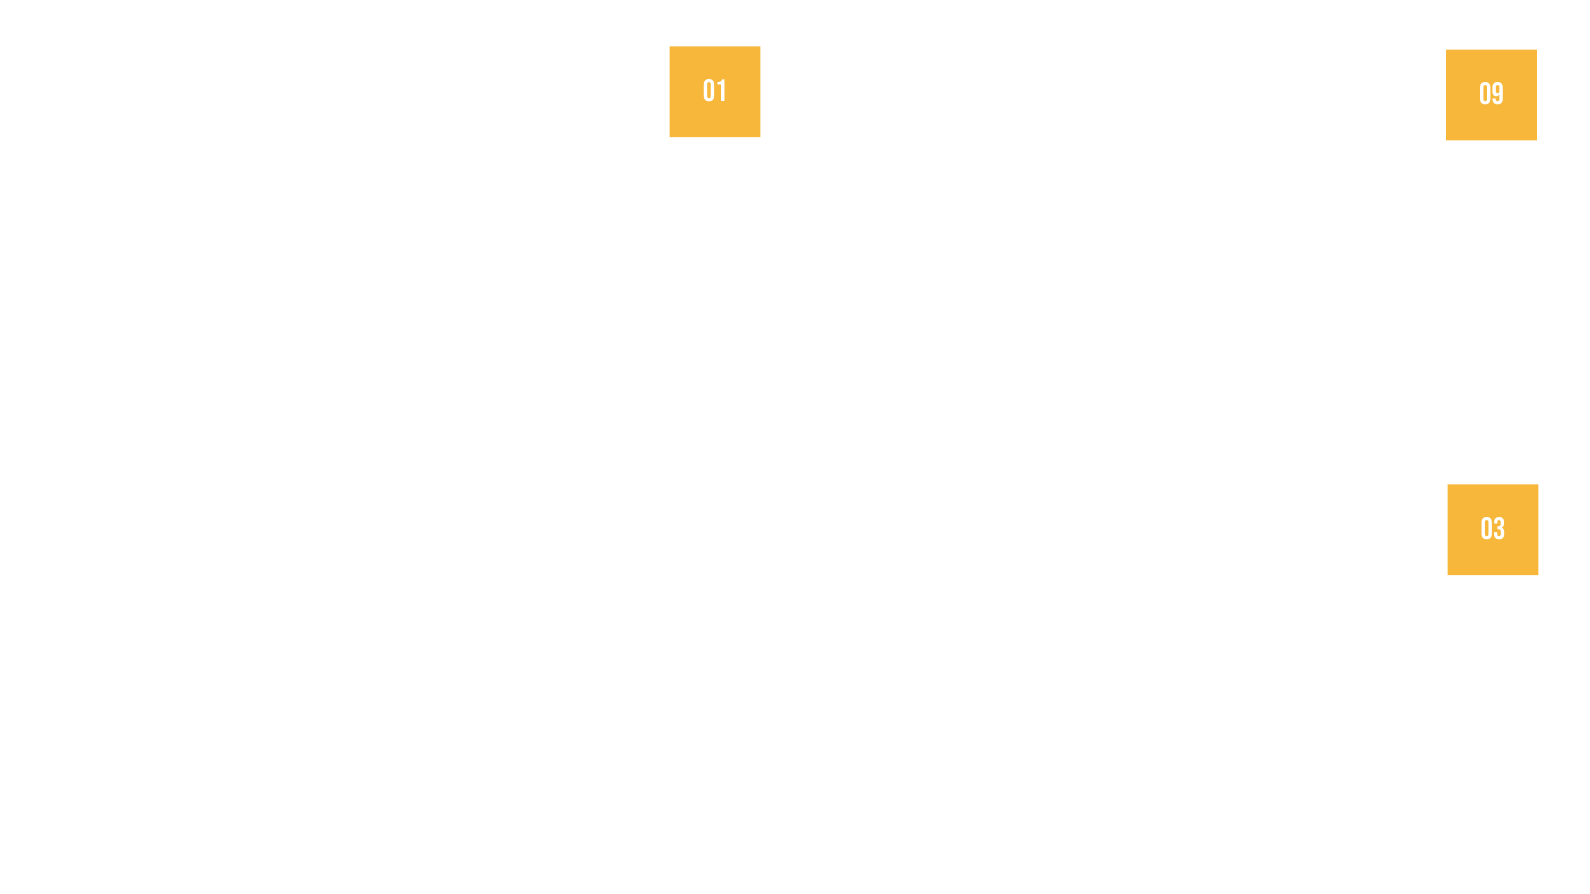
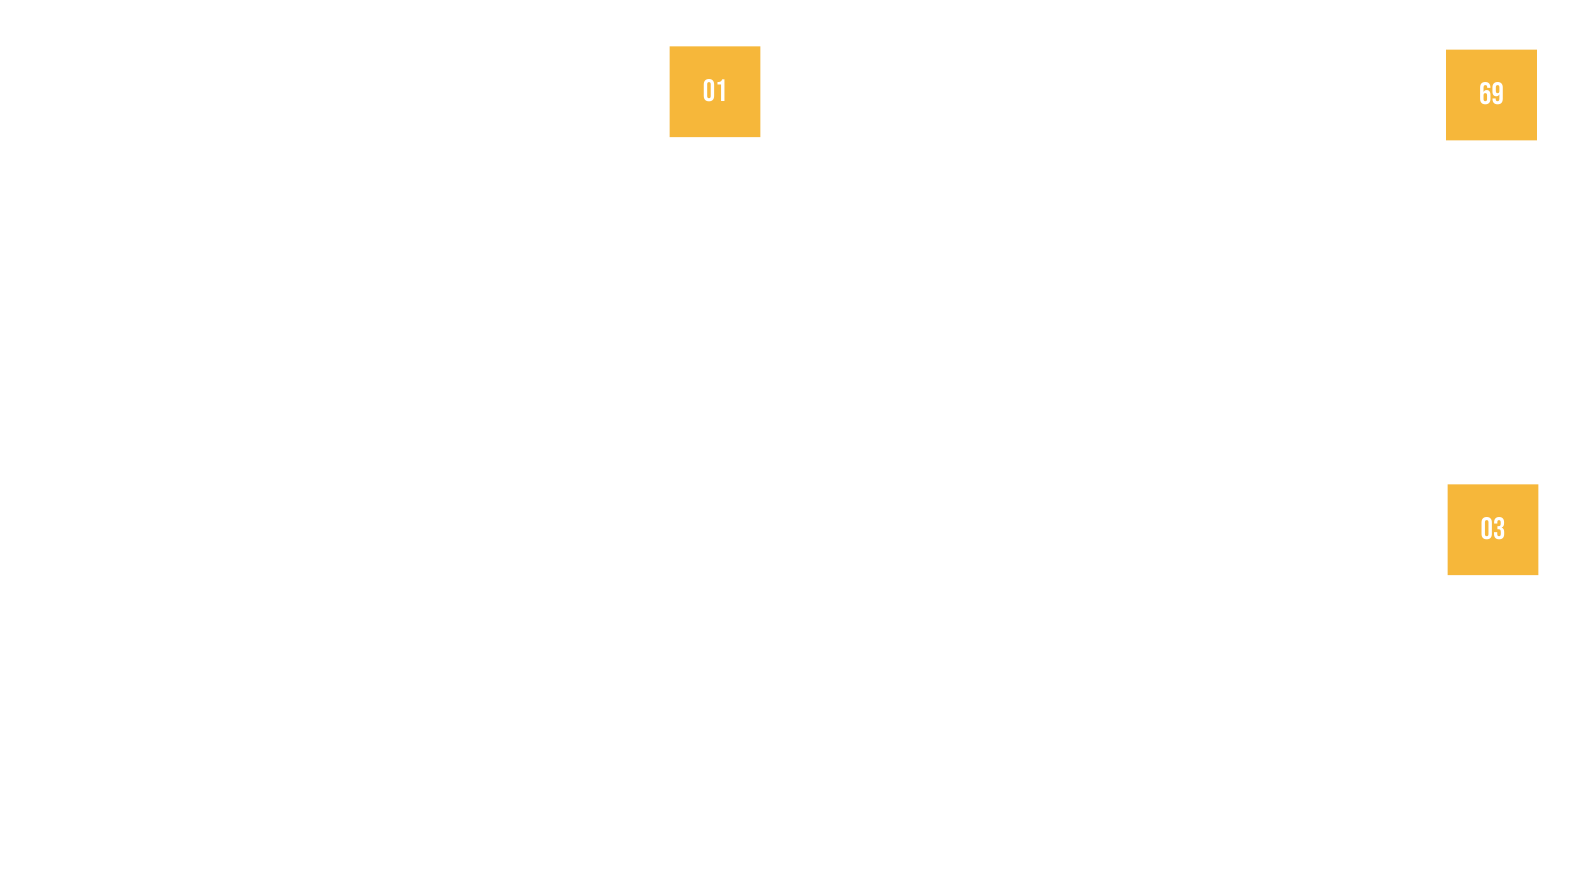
09: 09 -> 69 (1492, 95)
